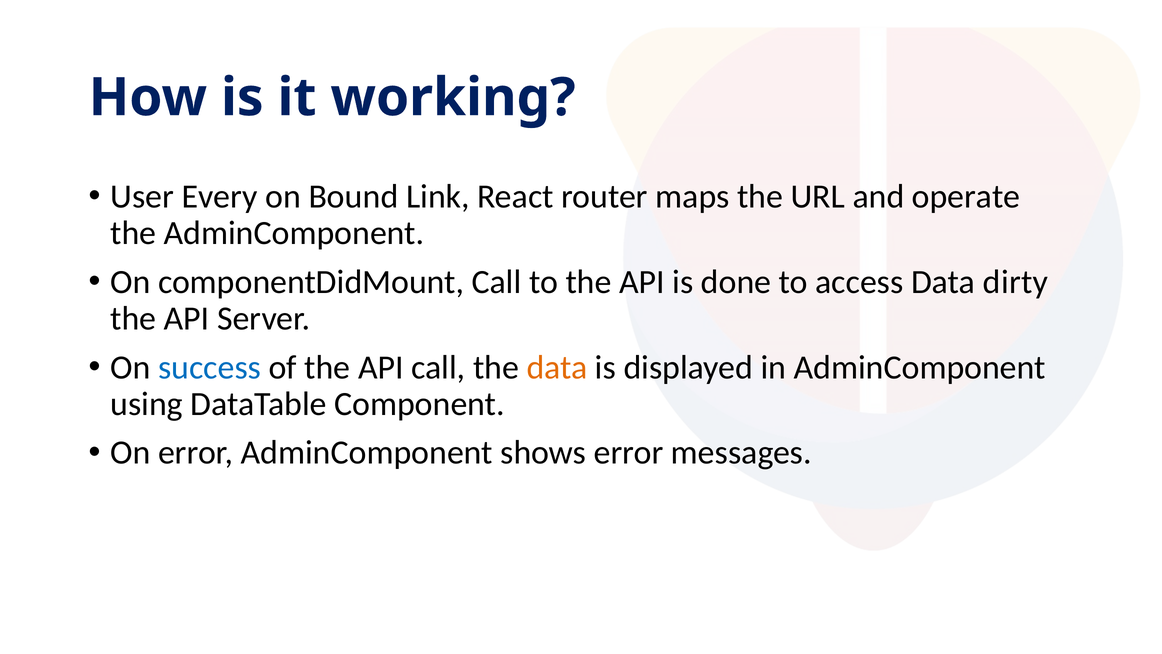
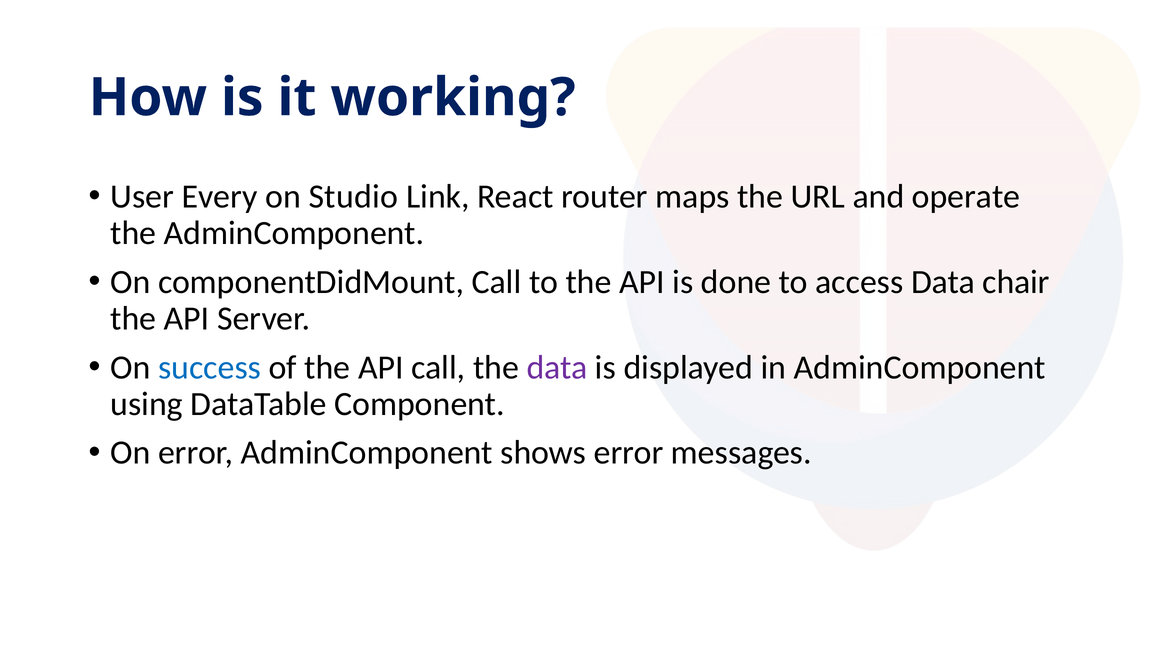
Bound: Bound -> Studio (353, 196)
dirty: dirty -> chair (1016, 282)
data colour: orange -> purple (557, 367)
